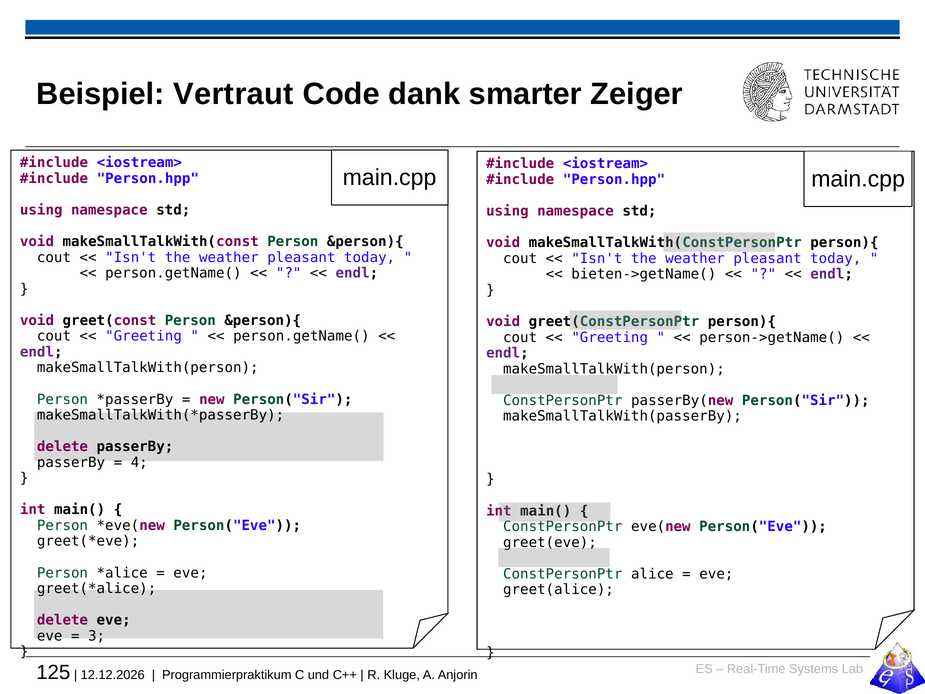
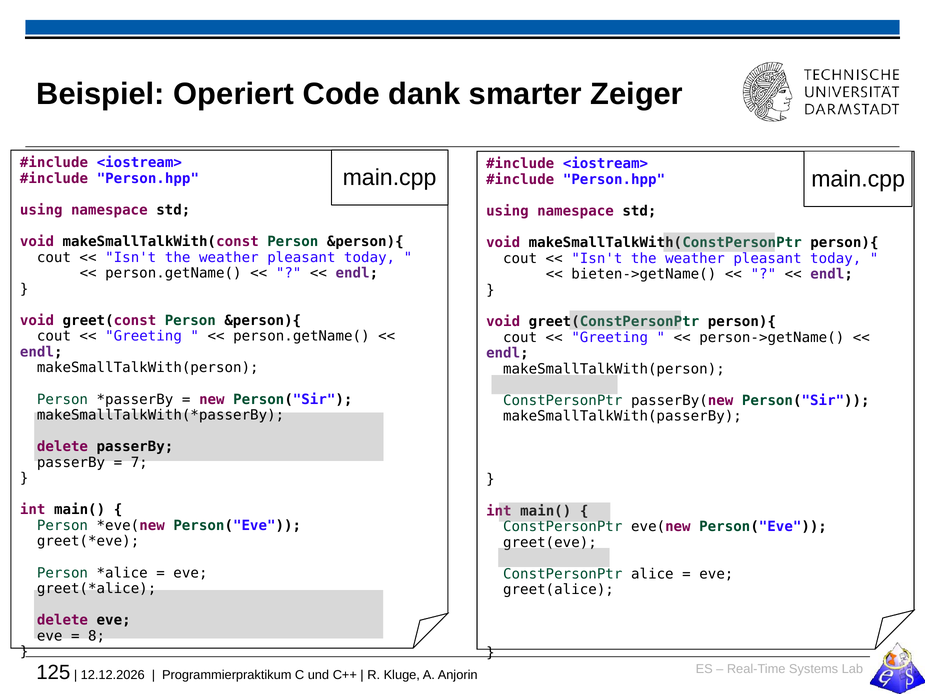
Vertraut: Vertraut -> Operiert (234, 94)
4: 4 -> 7 (139, 462)
3: 3 -> 8 (97, 636)
